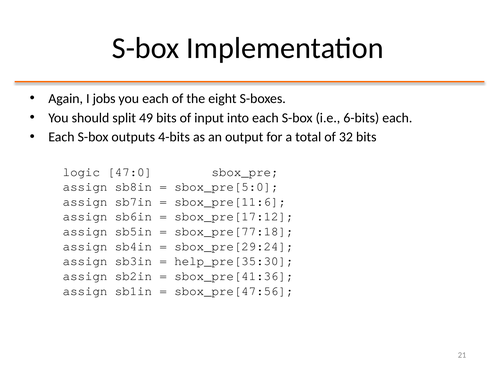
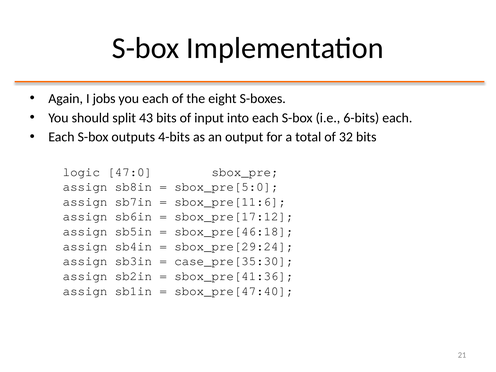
49: 49 -> 43 (146, 118)
sbox_pre[77:18: sbox_pre[77:18 -> sbox_pre[46:18 (234, 231)
help_pre[35:30: help_pre[35:30 -> case_pre[35:30 (234, 261)
sbox_pre[47:56: sbox_pre[47:56 -> sbox_pre[47:40 (234, 291)
